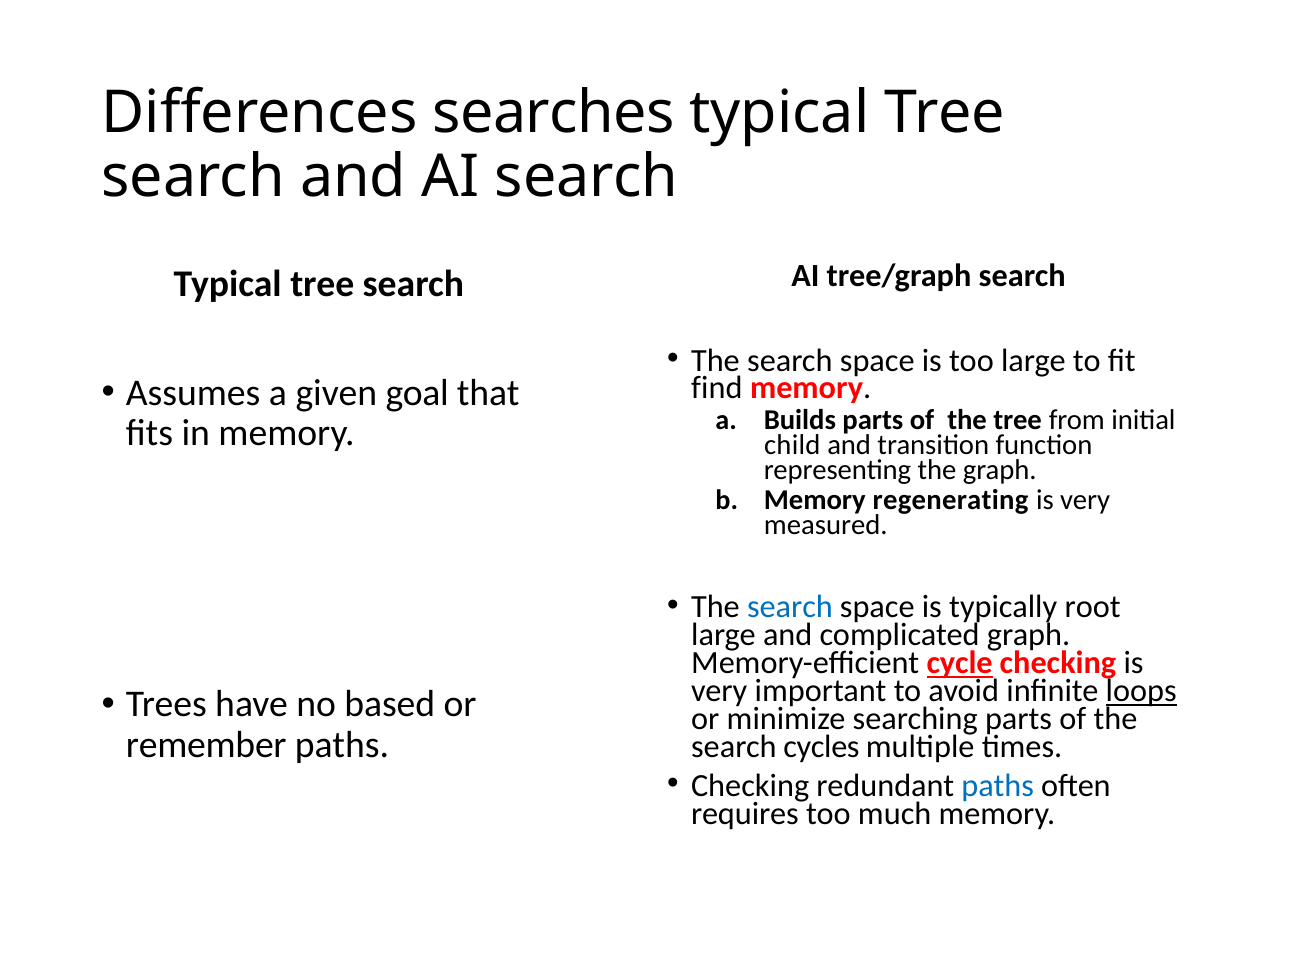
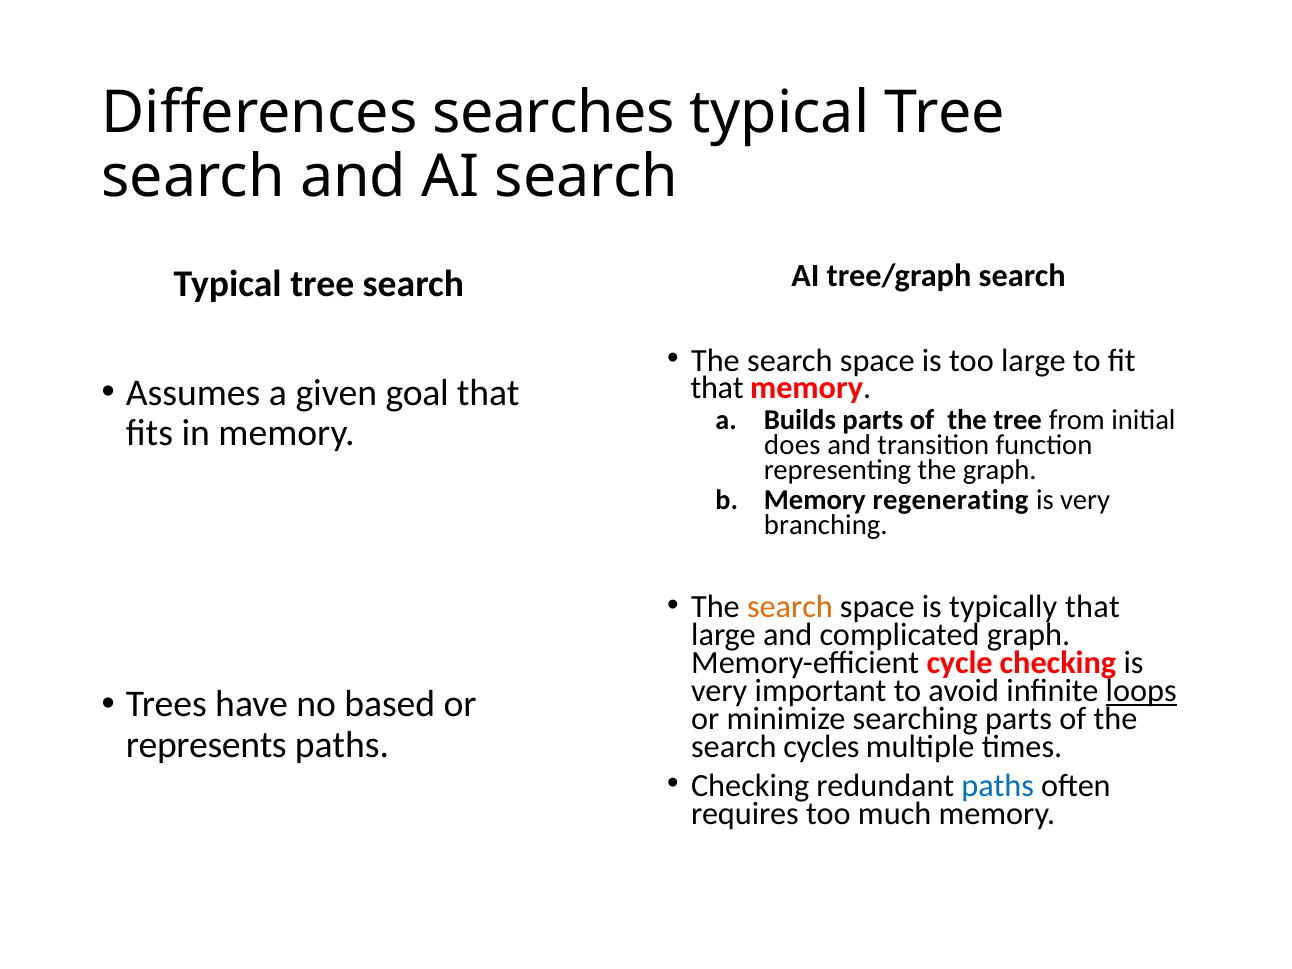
find: find -> that (717, 388)
child: child -> does (792, 445)
measured: measured -> branching (826, 525)
search colour: blue -> orange (790, 607)
typically root: root -> that (1092, 607)
cycle underline: present -> none (960, 663)
remember: remember -> represents (206, 745)
